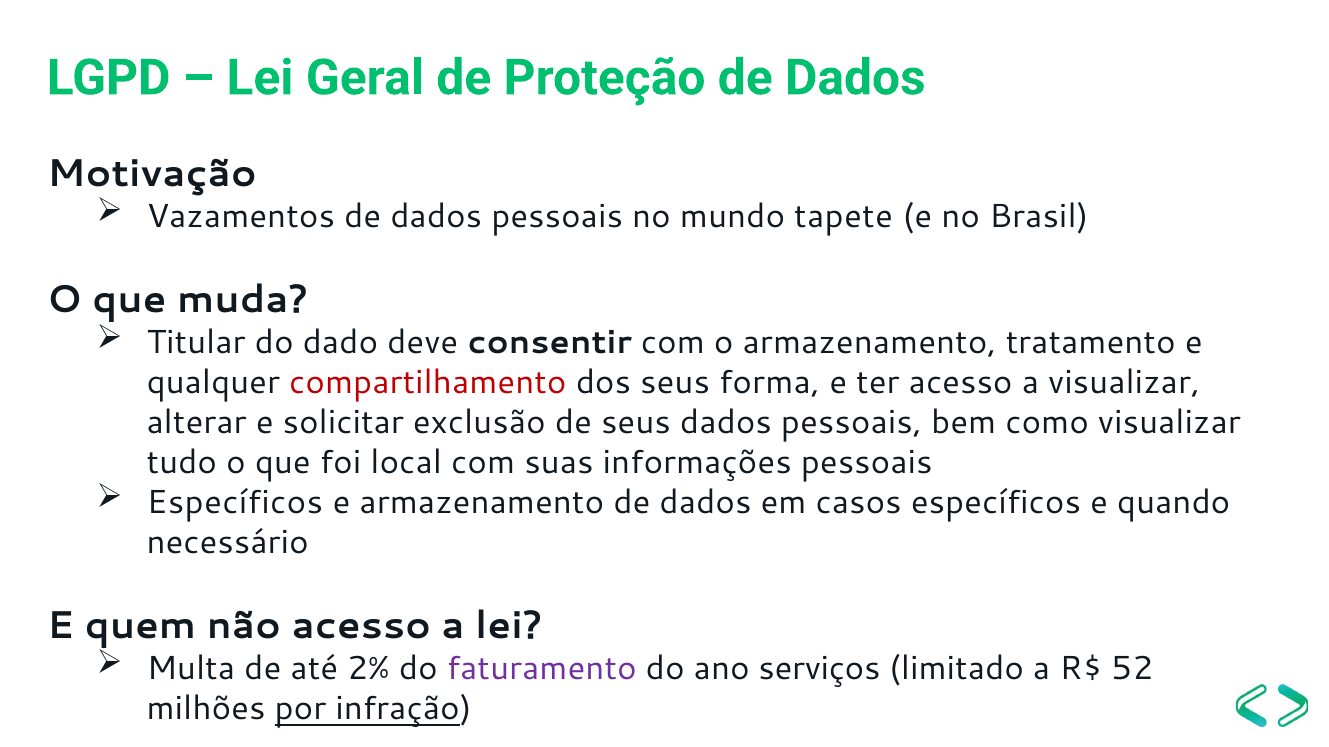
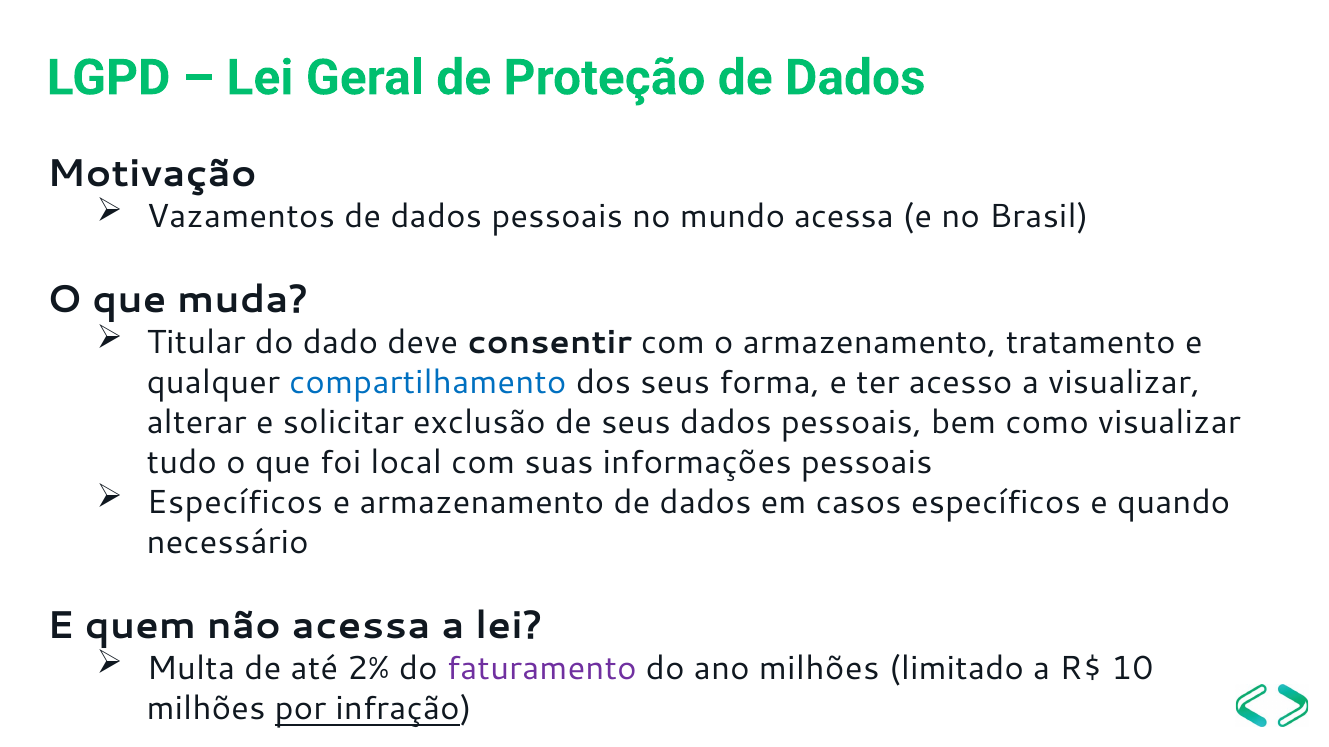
mundo tapete: tapete -> acessa (844, 217)
compartilhamento colour: red -> blue (428, 383)
não acesso: acesso -> acessa (361, 626)
ano serviços: serviços -> milhões (819, 669)
52: 52 -> 10 (1132, 669)
